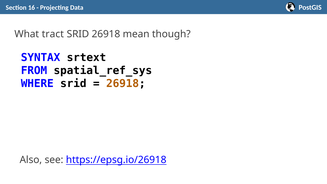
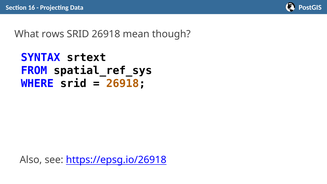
tract: tract -> rows (53, 34)
